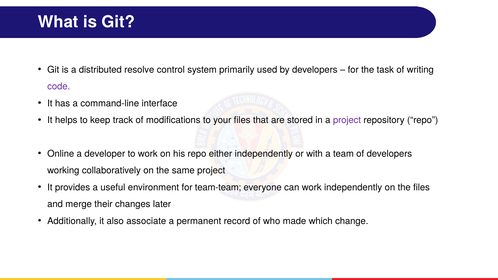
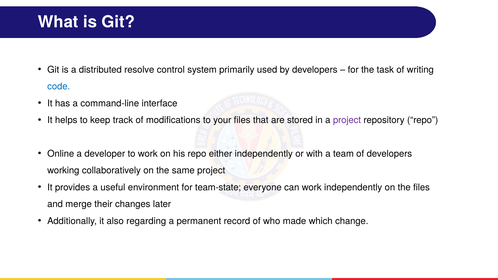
code colour: purple -> blue (59, 87)
team-team: team-team -> team-state (218, 187)
associate: associate -> regarding (146, 221)
